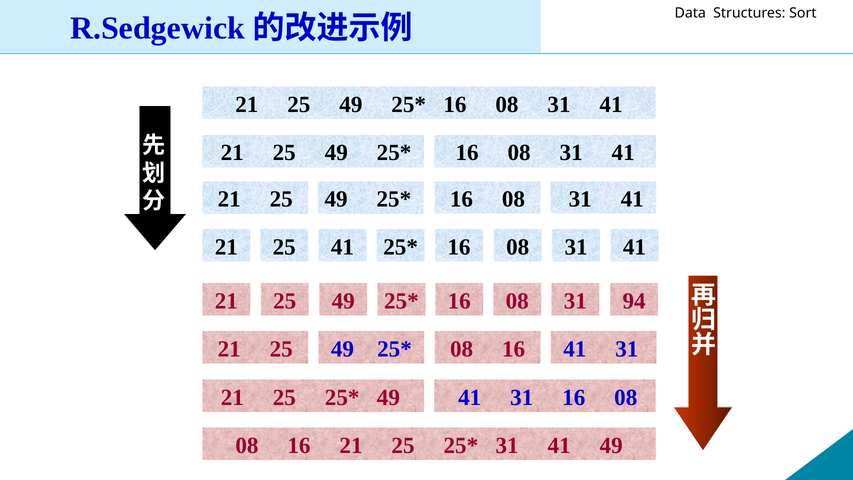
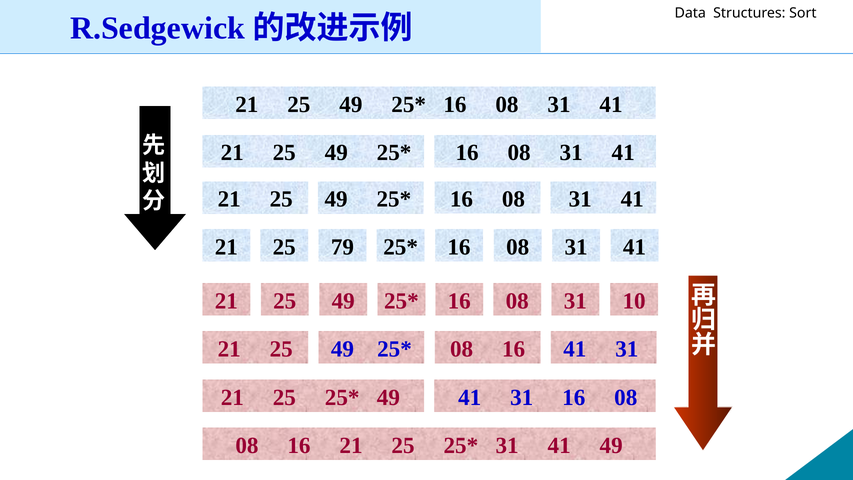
41: 41 -> 79 (342, 247)
94: 94 -> 10 (634, 301)
